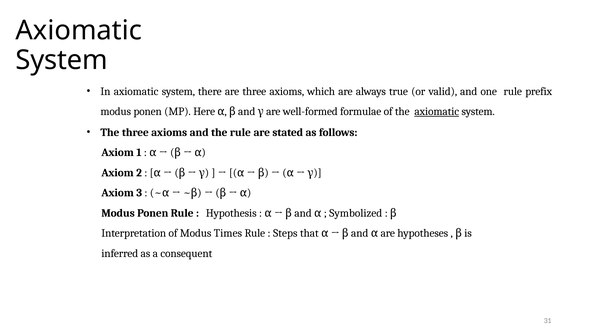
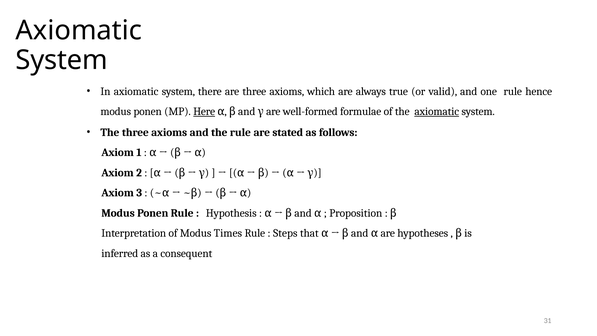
prefix: prefix -> hence (539, 91)
Here underline: none -> present (204, 112)
Symbolized: Symbolized -> Proposition (356, 213)
